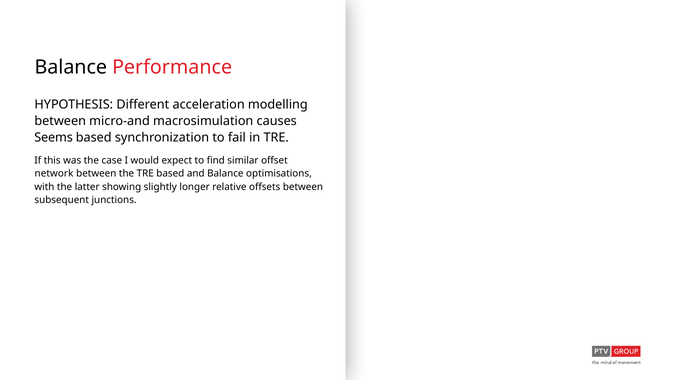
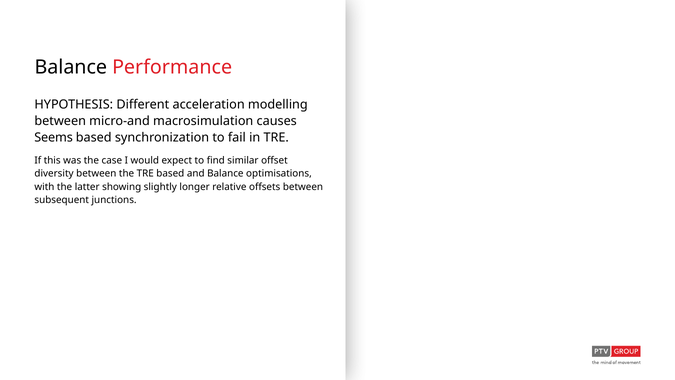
network: network -> diversity (54, 174)
